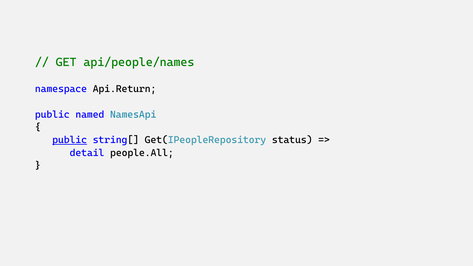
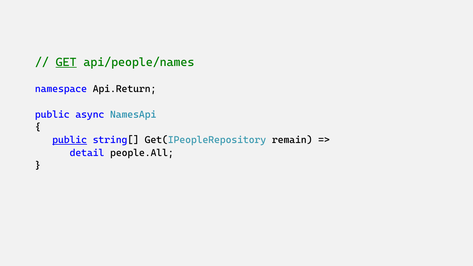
GET underline: none -> present (66, 62)
named: named -> async (90, 114)
status: status -> remain (292, 140)
